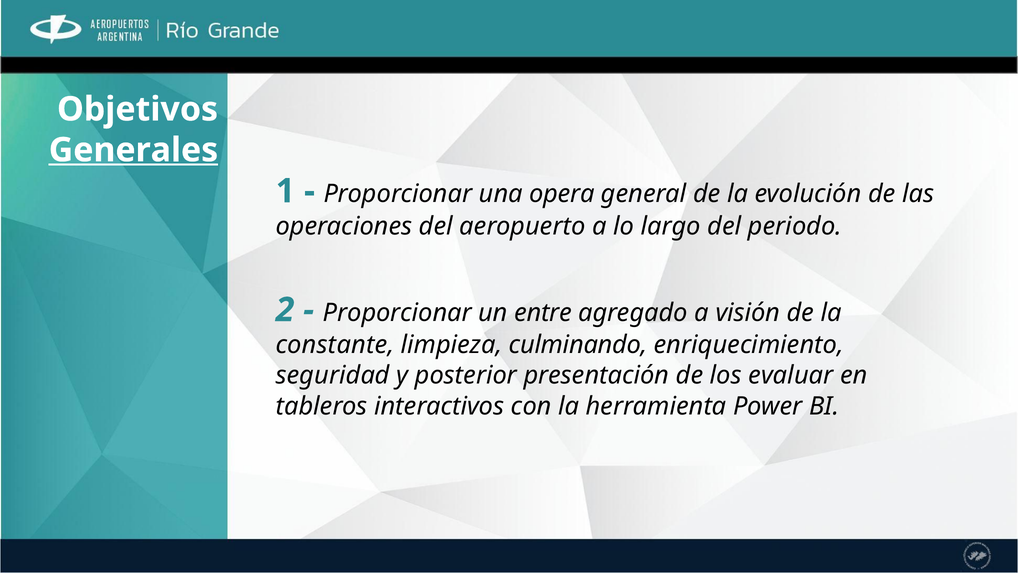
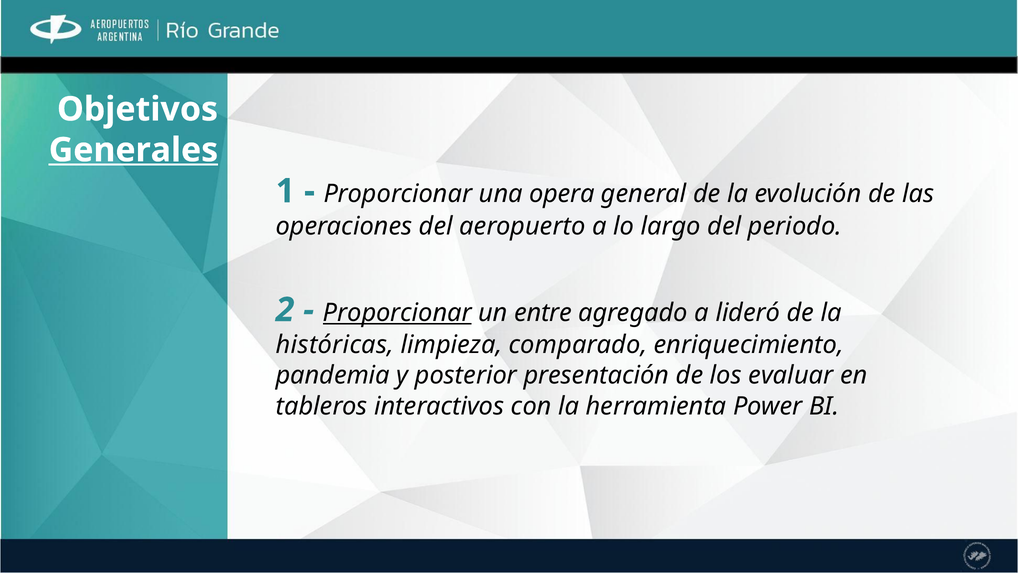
Proporcionar underline: none -> present (397, 313)
visión: visión -> lideró (748, 313)
constante: constante -> históricas (335, 345)
culminando: culminando -> comparado (578, 345)
seguridad: seguridad -> pandemia (333, 375)
